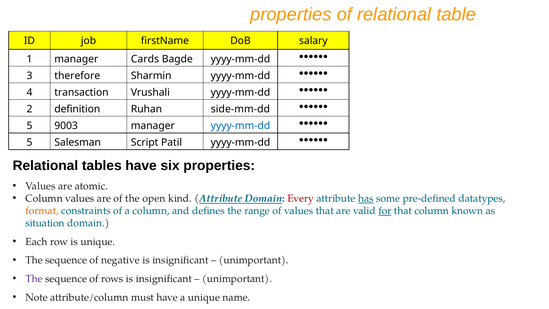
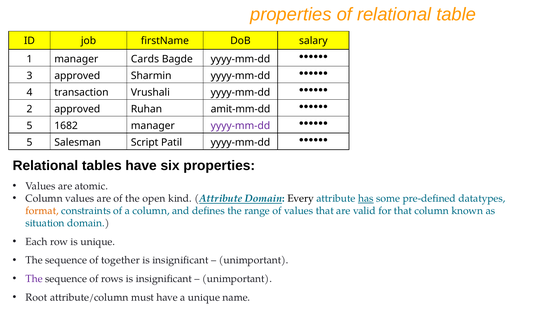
3 therefore: therefore -> approved (77, 76)
2 definition: definition -> approved (77, 109)
side-mm-dd: side-mm-dd -> amit-mm-dd (240, 109)
9003: 9003 -> 1682 (66, 126)
yyyy-mm-dd colour: blue -> purple (240, 126)
Every colour: red -> black (301, 198)
for underline: present -> none (385, 211)
negative: negative -> together (120, 260)
Note: Note -> Root (36, 297)
